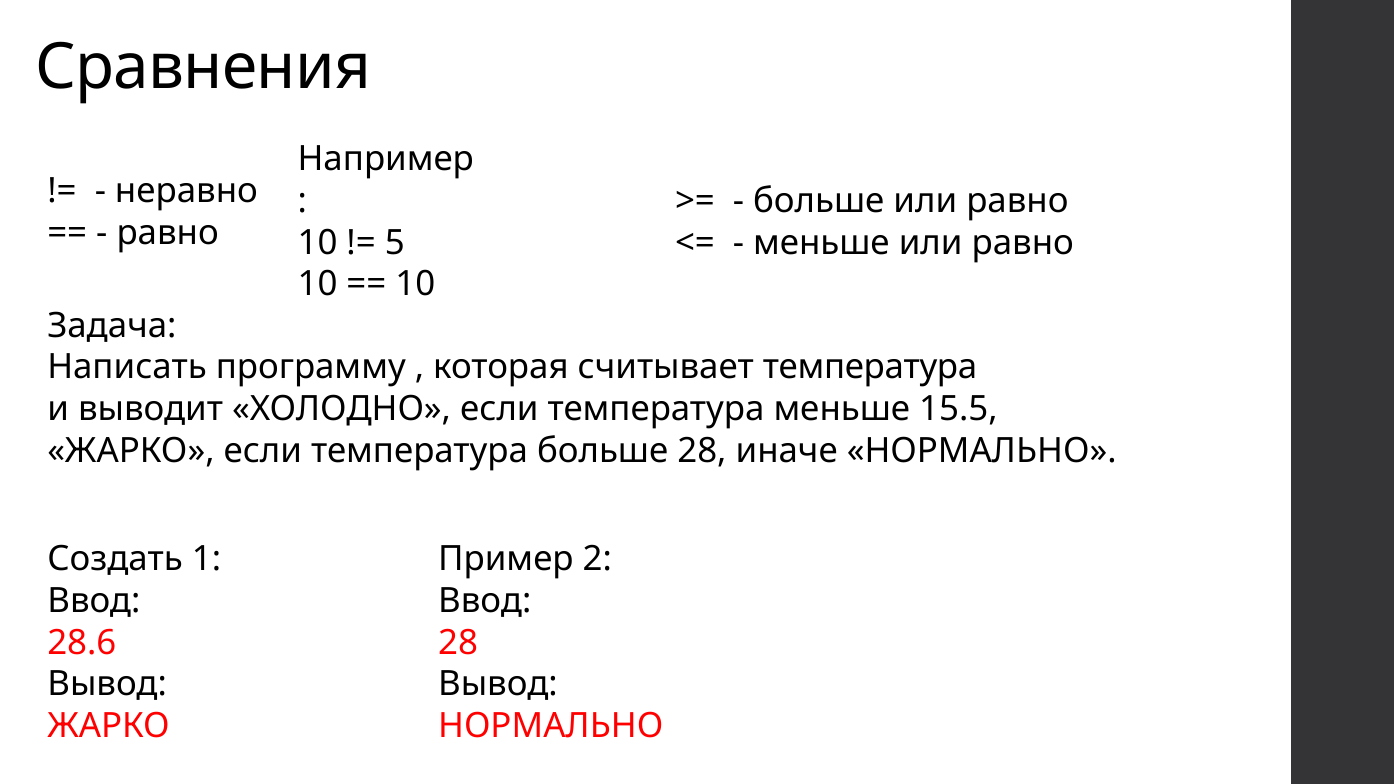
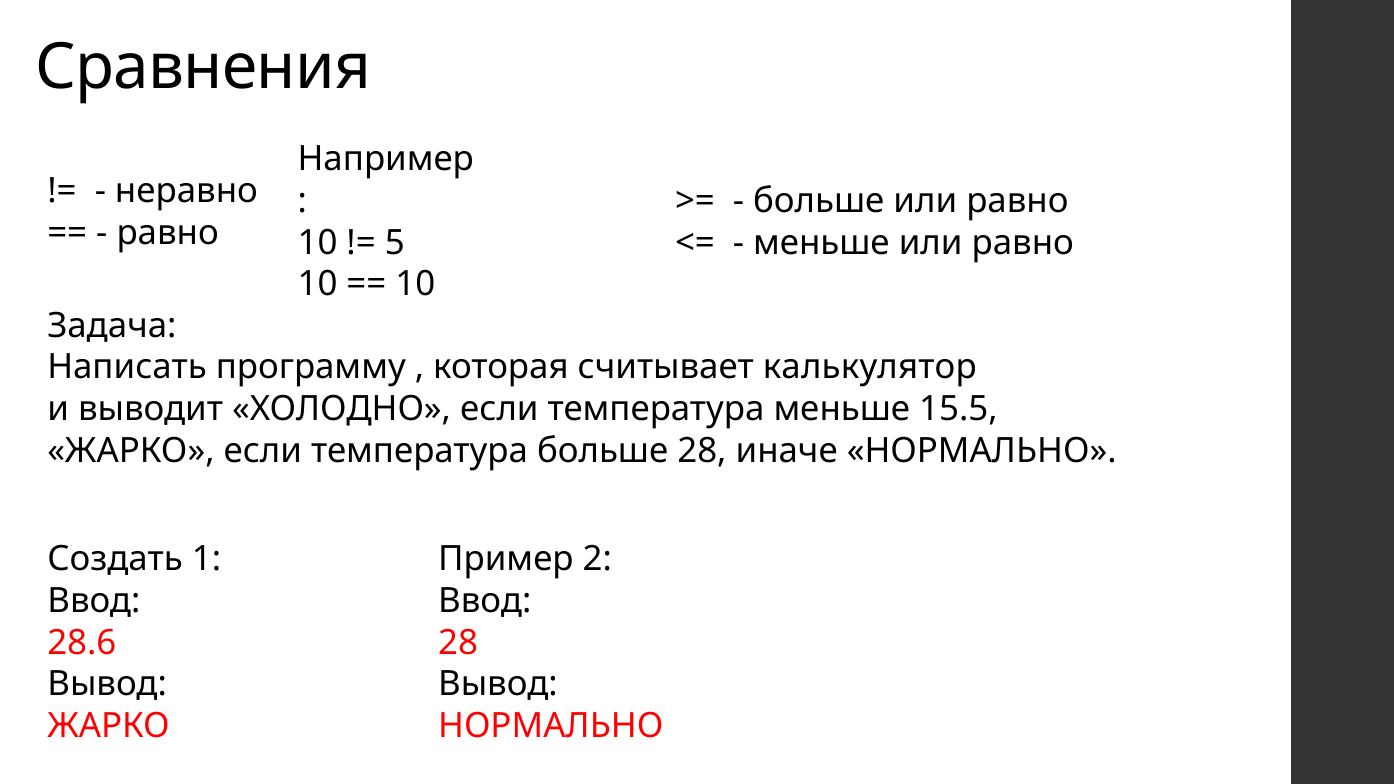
считывает температура: температура -> калькулятор (870, 368)
